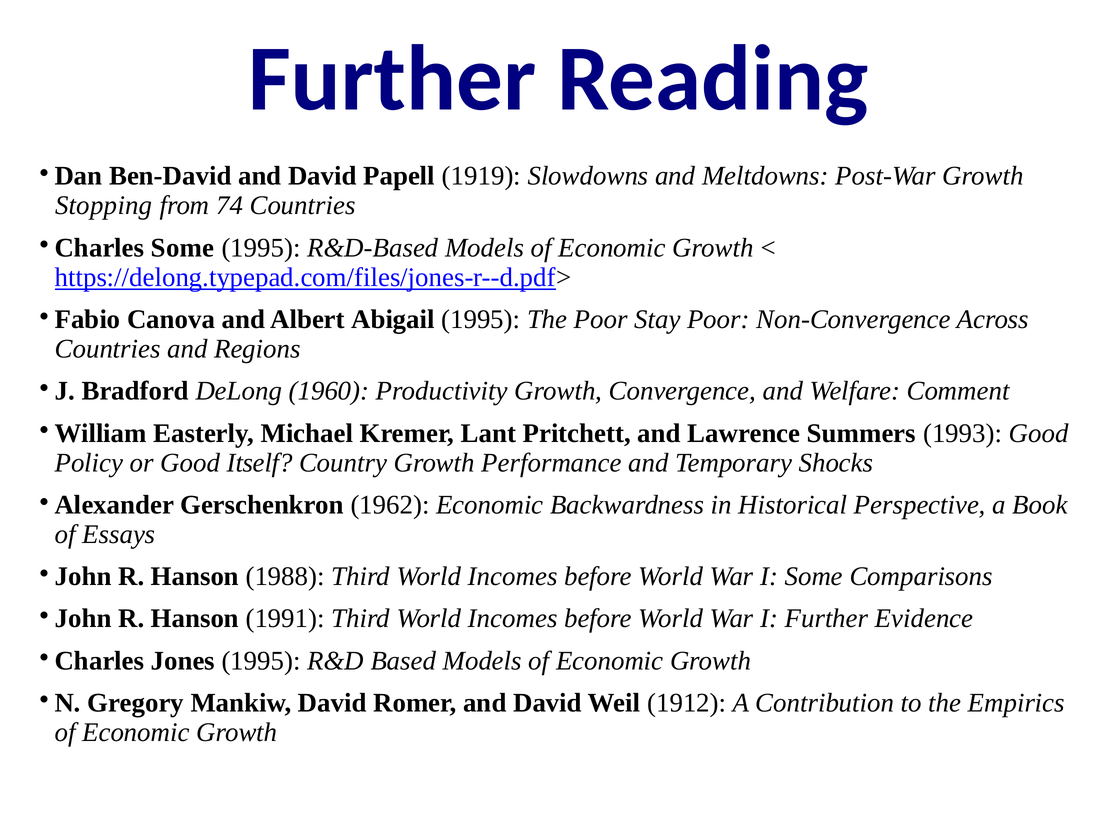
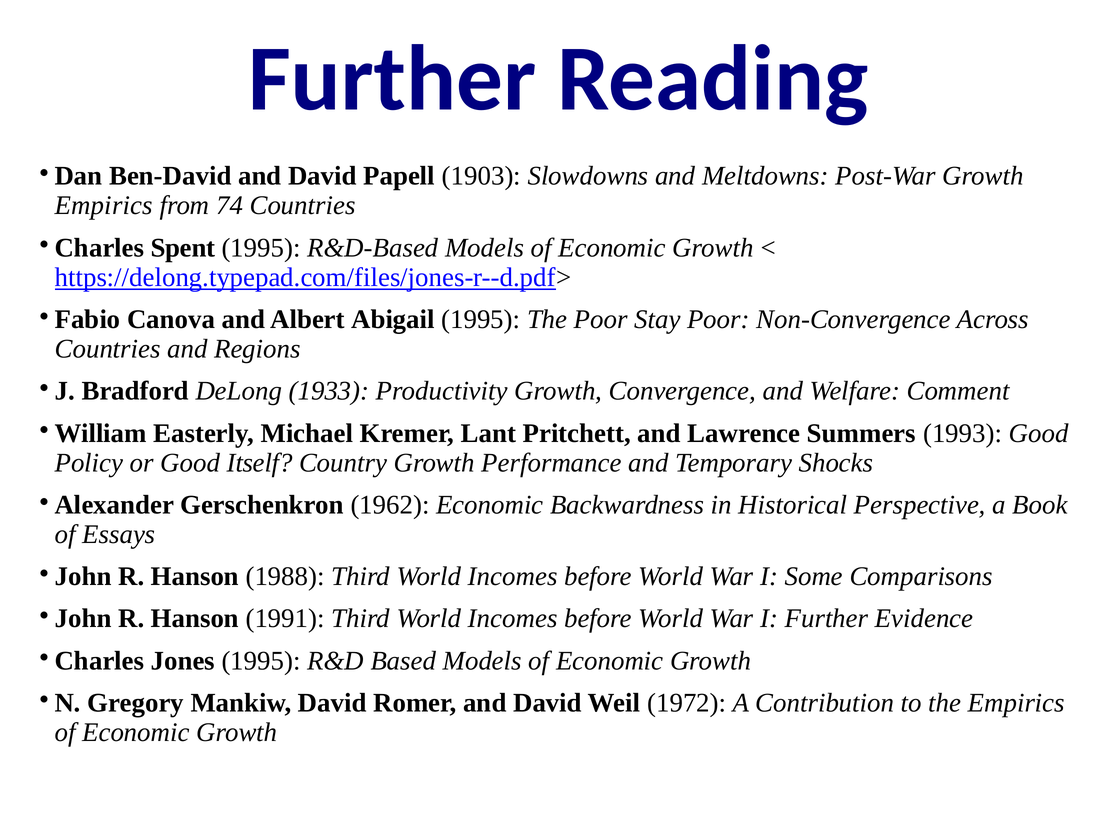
1919: 1919 -> 1903 (481, 176)
Stopping: Stopping -> Empirics (104, 206)
Charles Some: Some -> Spent (183, 248)
1960: 1960 -> 1933 (329, 391)
1912: 1912 -> 1972 (687, 703)
